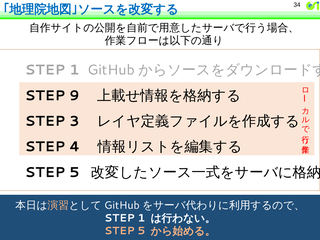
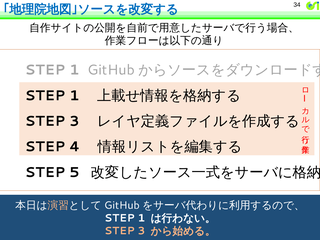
9: 9 -> 1 (74, 96)
5: 5 -> 3 (141, 231)
